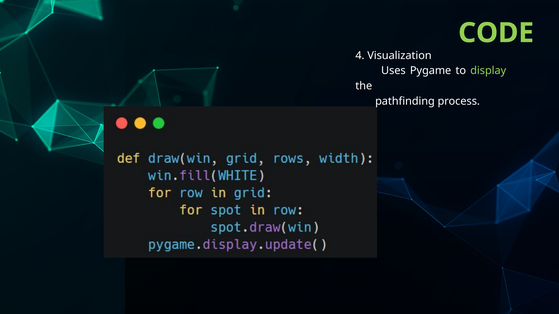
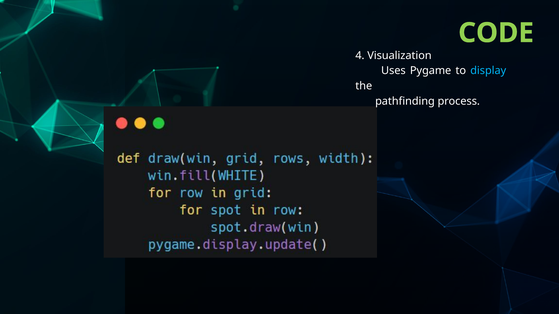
display colour: light green -> light blue (488, 71)
